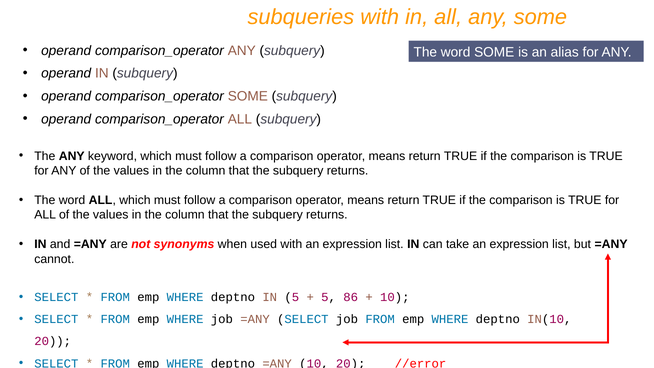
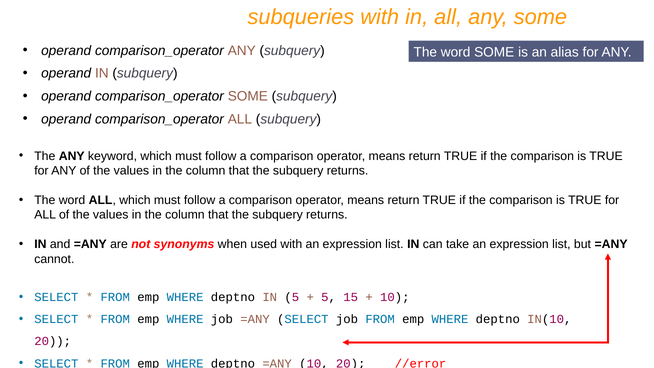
86: 86 -> 15 (351, 297)
